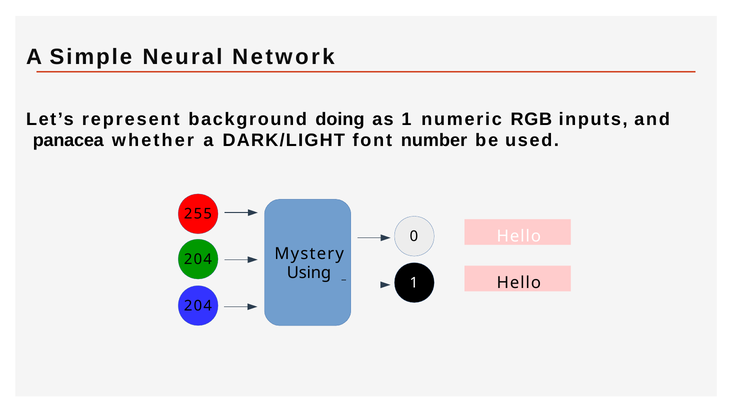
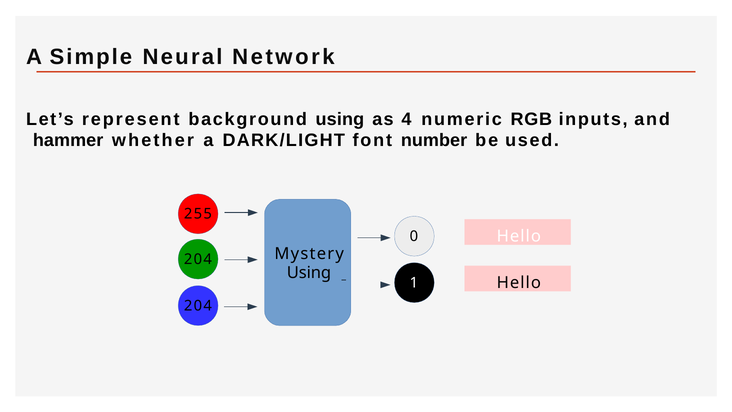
background doing: doing -> using (340, 119)
as 1: 1 -> 4 (406, 119)
panacea: panacea -> hammer (68, 140)
